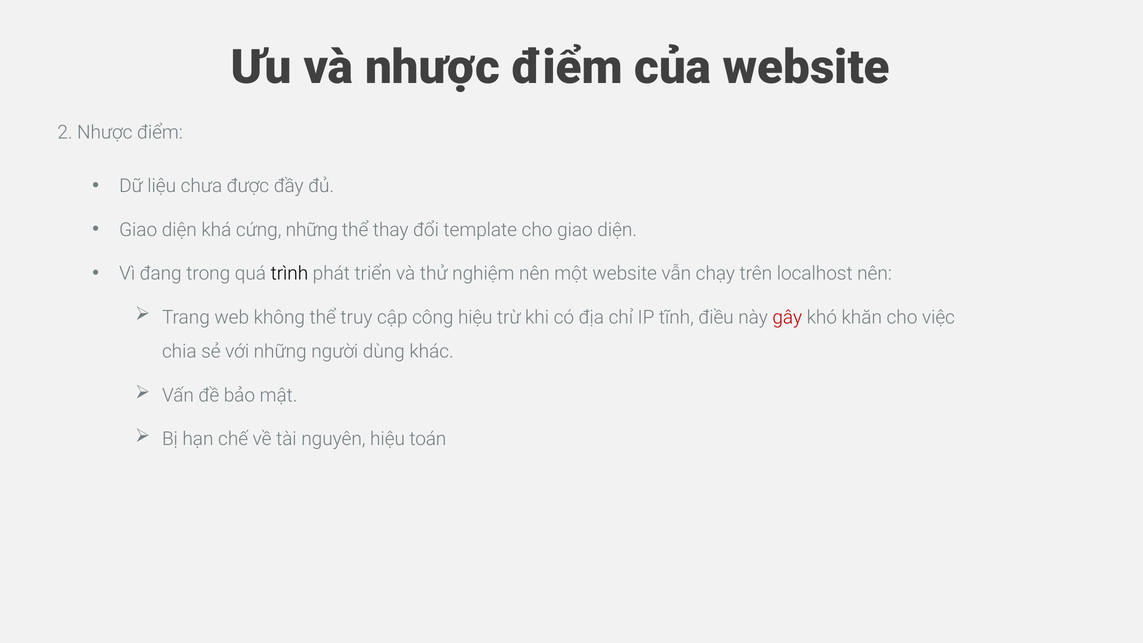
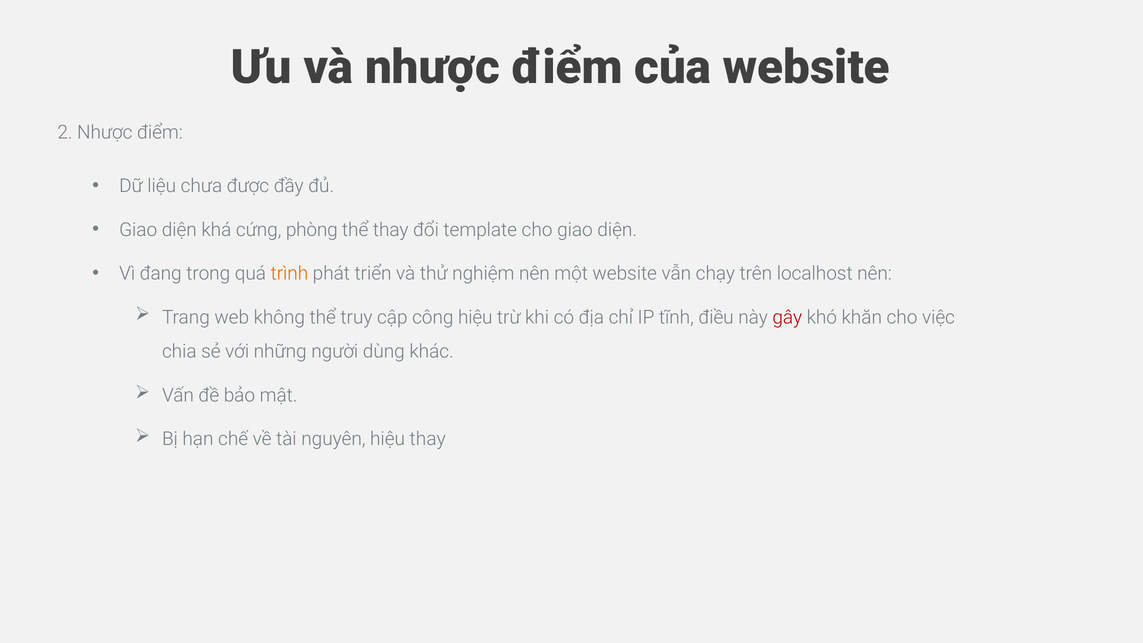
cứng những: những -> phòng (312, 230)
trình colour: black -> orange (289, 274)
hiệu toán: toán -> thay (428, 439)
